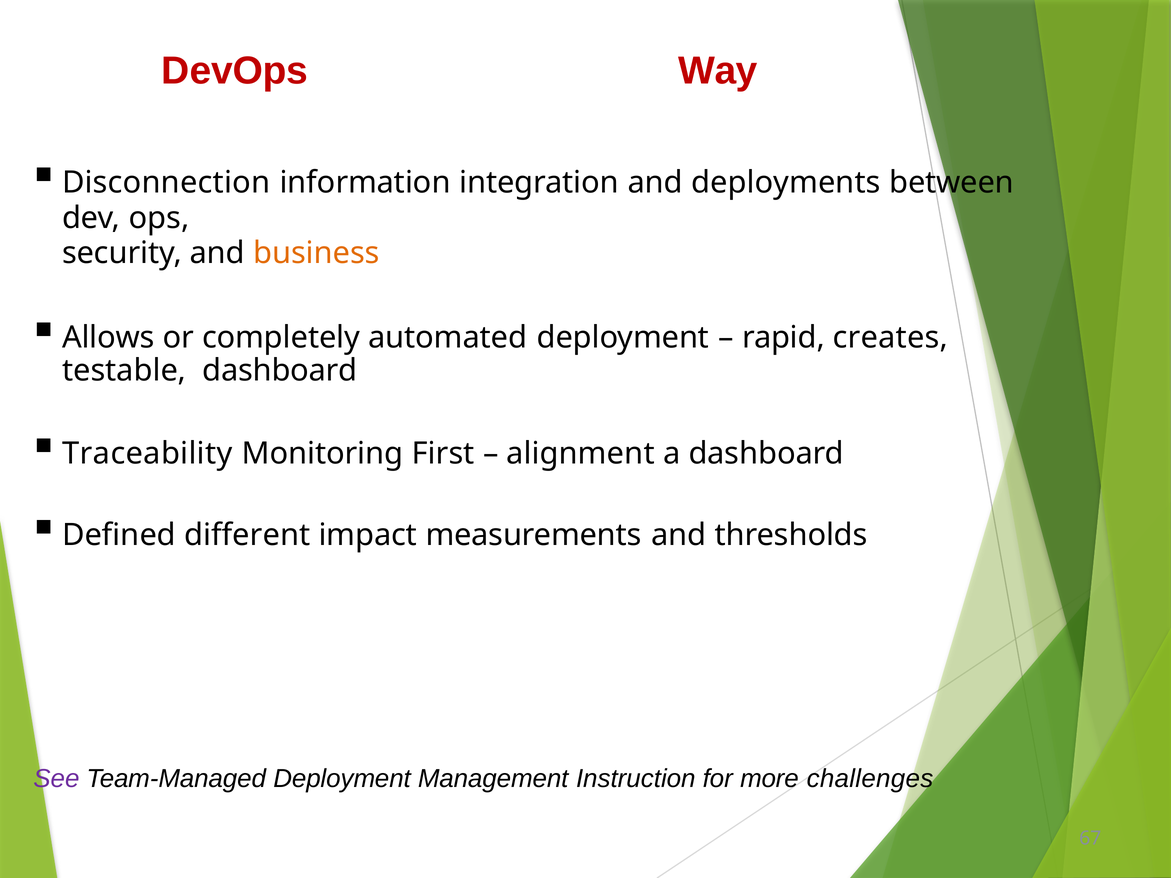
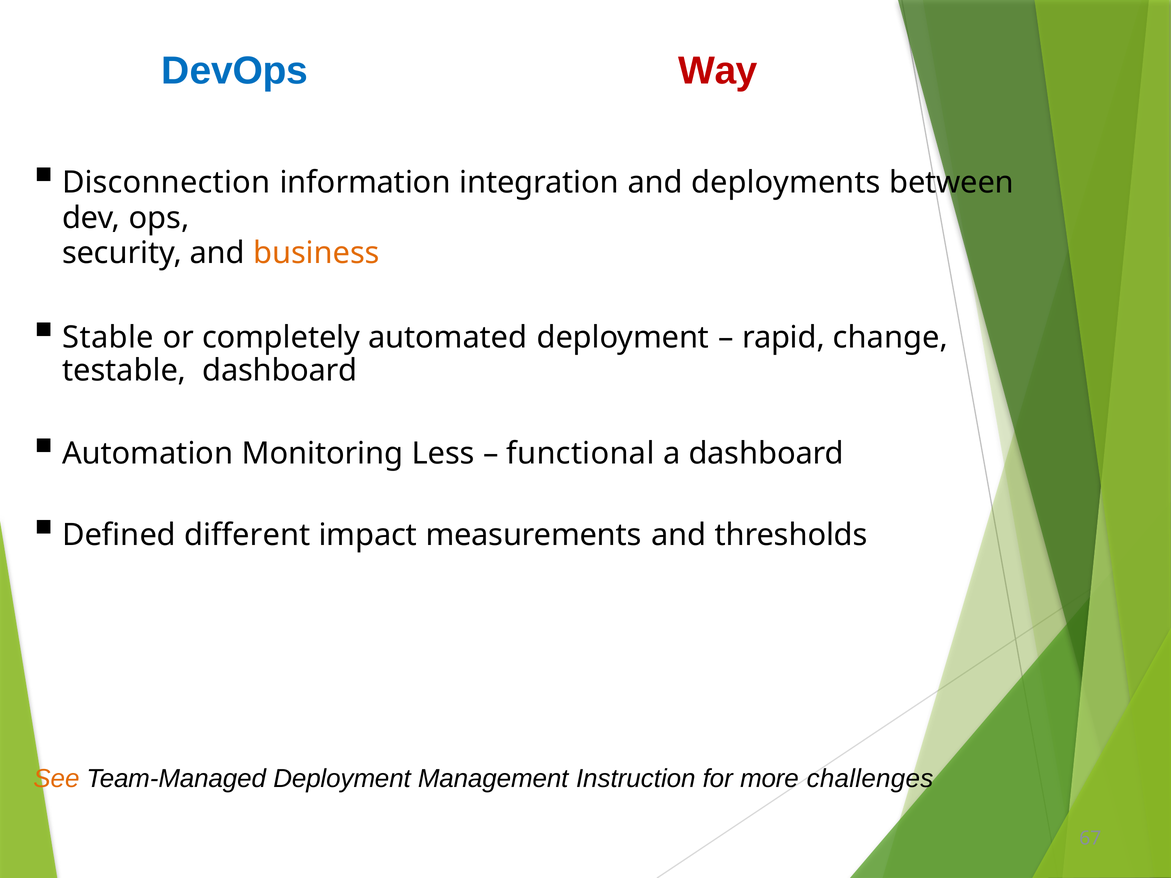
DevOps colour: red -> blue (235, 71)
Allows: Allows -> Stable (108, 337)
creates: creates -> change (891, 337)
Traceability: Traceability -> Automation (148, 454)
First: First -> Less (443, 454)
alignment: alignment -> functional (580, 454)
See colour: purple -> orange (56, 779)
